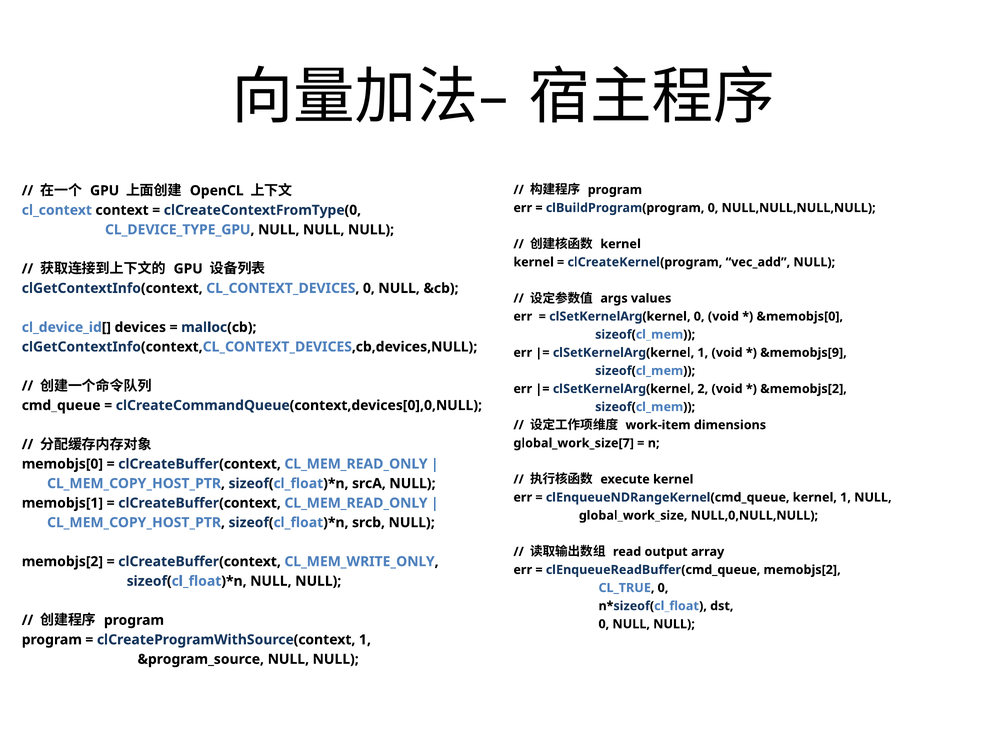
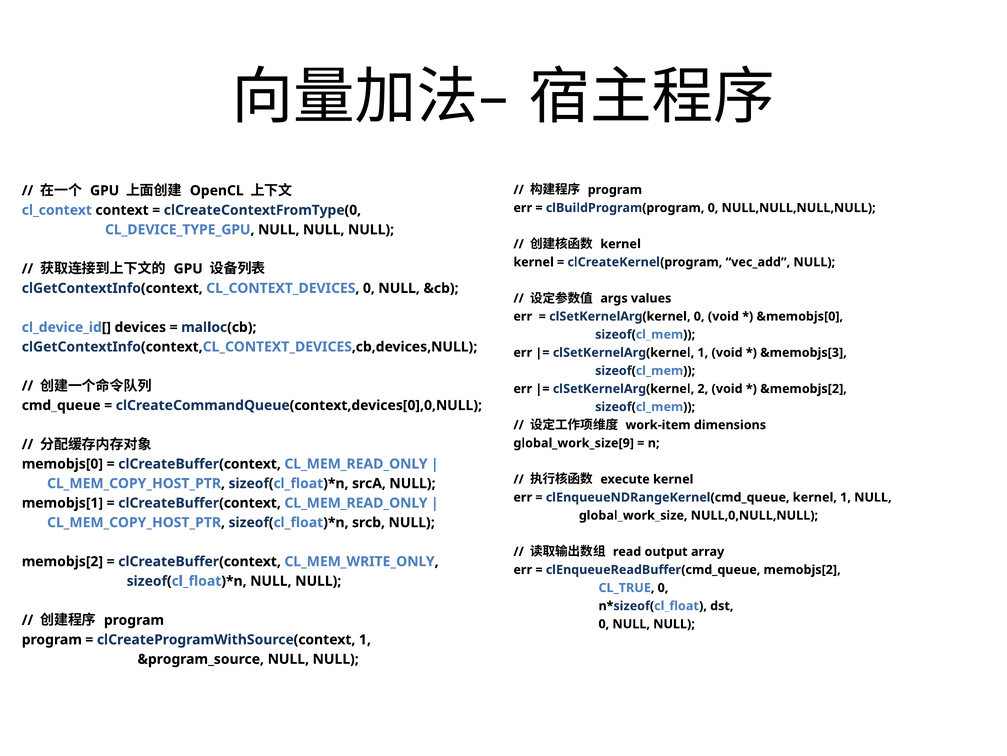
&memobjs[9: &memobjs[9 -> &memobjs[3 (803, 352)
global_work_size[7: global_work_size[7 -> global_work_size[9 (574, 443)
